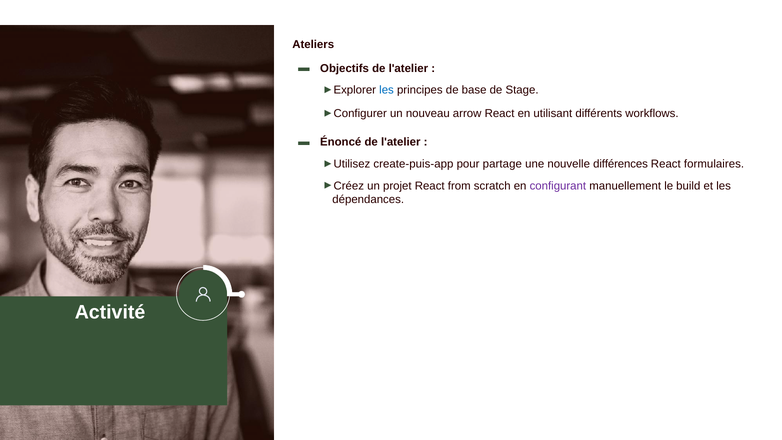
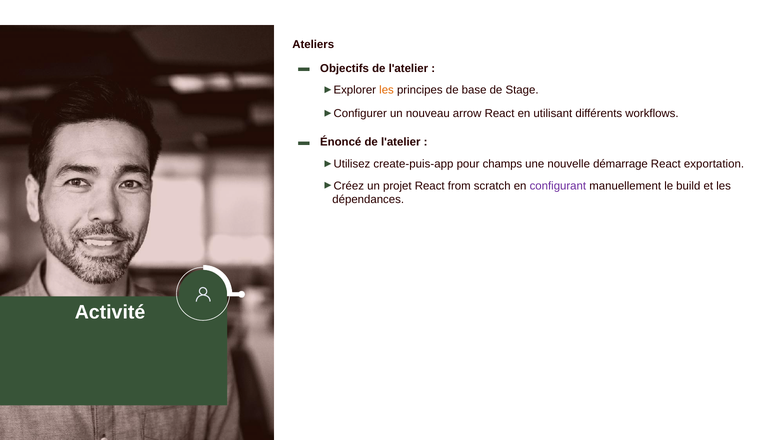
les colour: blue -> orange (387, 90)
partage: partage -> champs (502, 164)
différences: différences -> démarrage (620, 164)
formulaires: formulaires -> exportation (714, 164)
